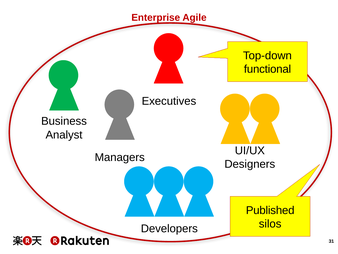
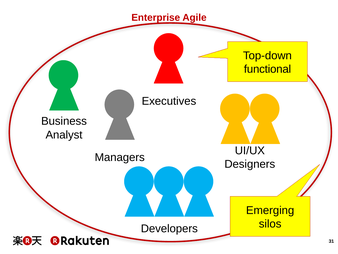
Published: Published -> Emerging (270, 210)
